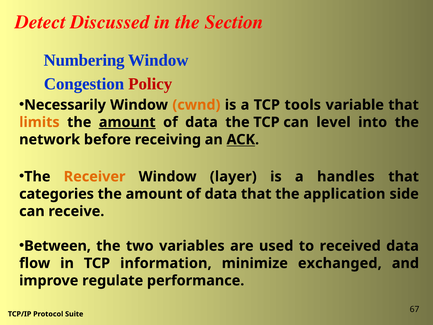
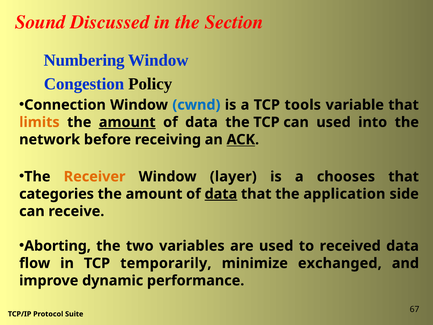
Detect: Detect -> Sound (41, 22)
Policy colour: red -> black (150, 84)
Necessarily: Necessarily -> Connection (65, 105)
cwnd colour: orange -> blue (196, 105)
can level: level -> used (334, 122)
handles: handles -> chooses (346, 176)
data underline: none -> present (221, 194)
Between: Between -> Aborting (58, 246)
information: information -> temporarily (166, 263)
regulate: regulate -> dynamic (113, 280)
